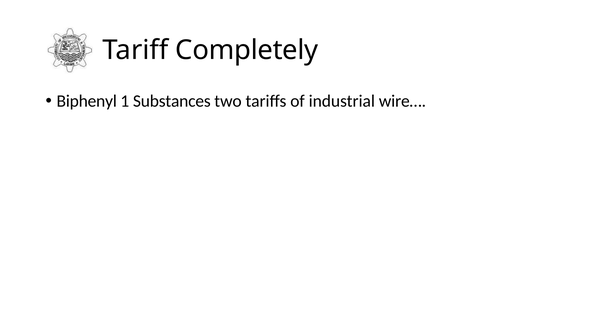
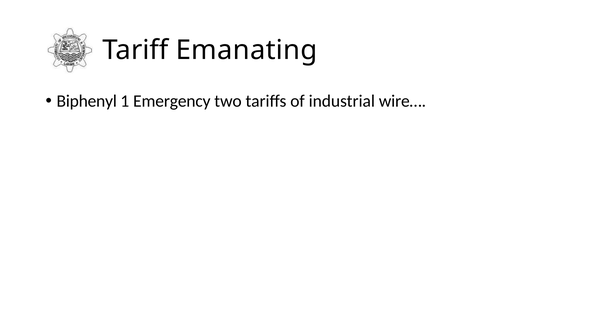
Completely: Completely -> Emanating (247, 50)
Substances: Substances -> Emergency (172, 101)
